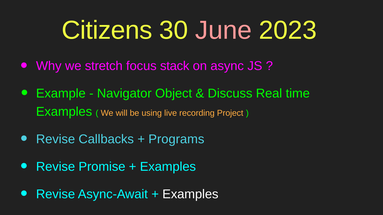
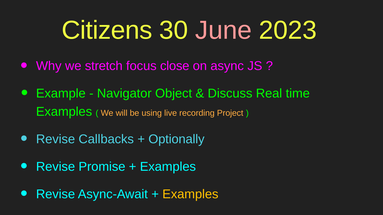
stack: stack -> close (175, 66)
Programs: Programs -> Optionally (176, 139)
Examples colour: white -> yellow (190, 194)
